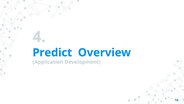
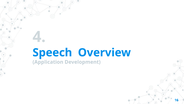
Predict: Predict -> Speech (52, 52)
